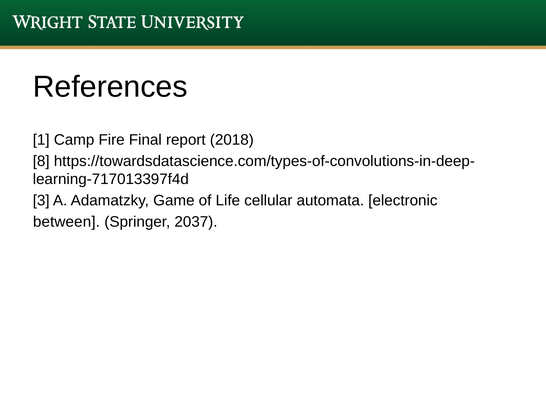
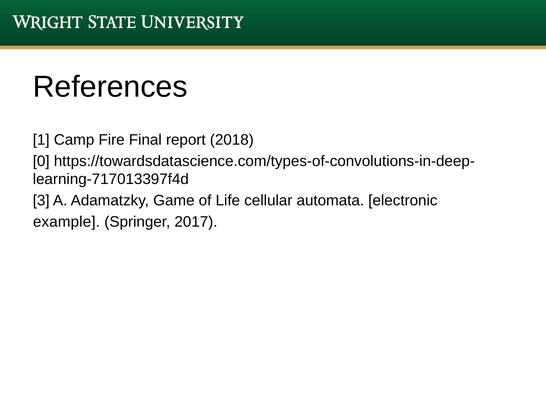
8: 8 -> 0 (41, 161)
between: between -> example (66, 222)
2037: 2037 -> 2017 (196, 222)
